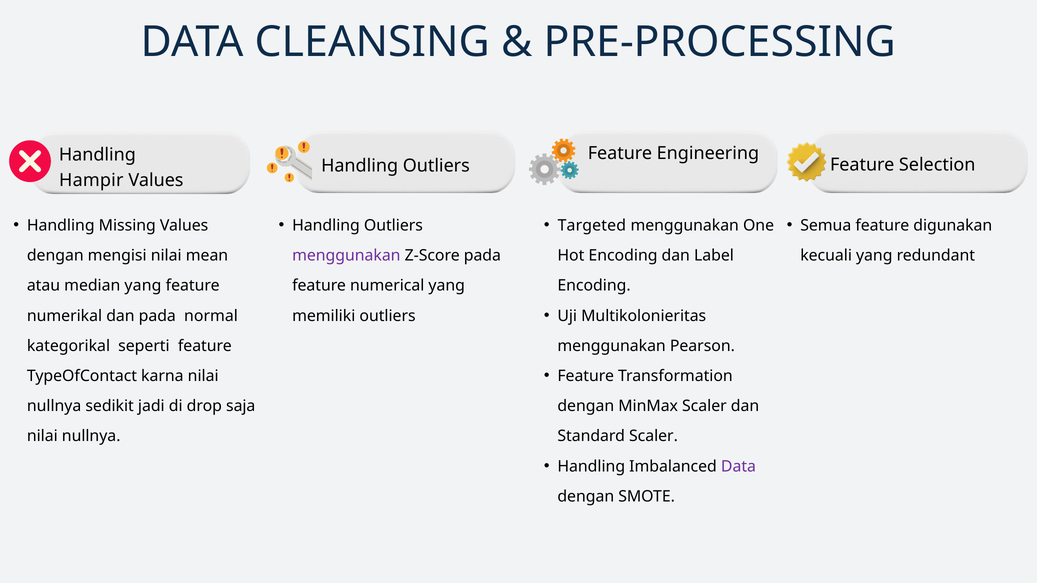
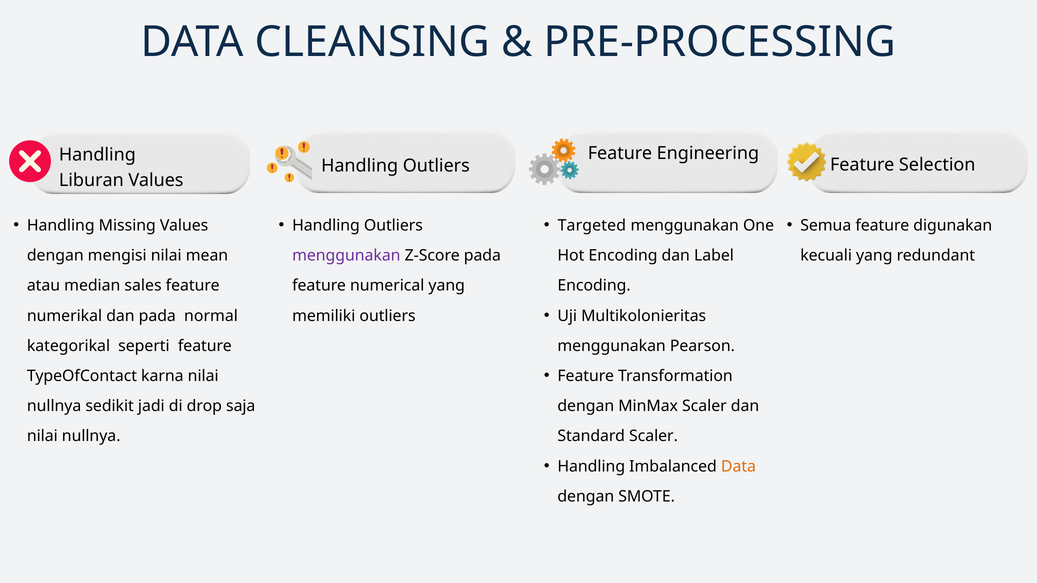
Hampir: Hampir -> Liburan (91, 180)
median yang: yang -> sales (143, 286)
Data colour: purple -> orange (738, 467)
